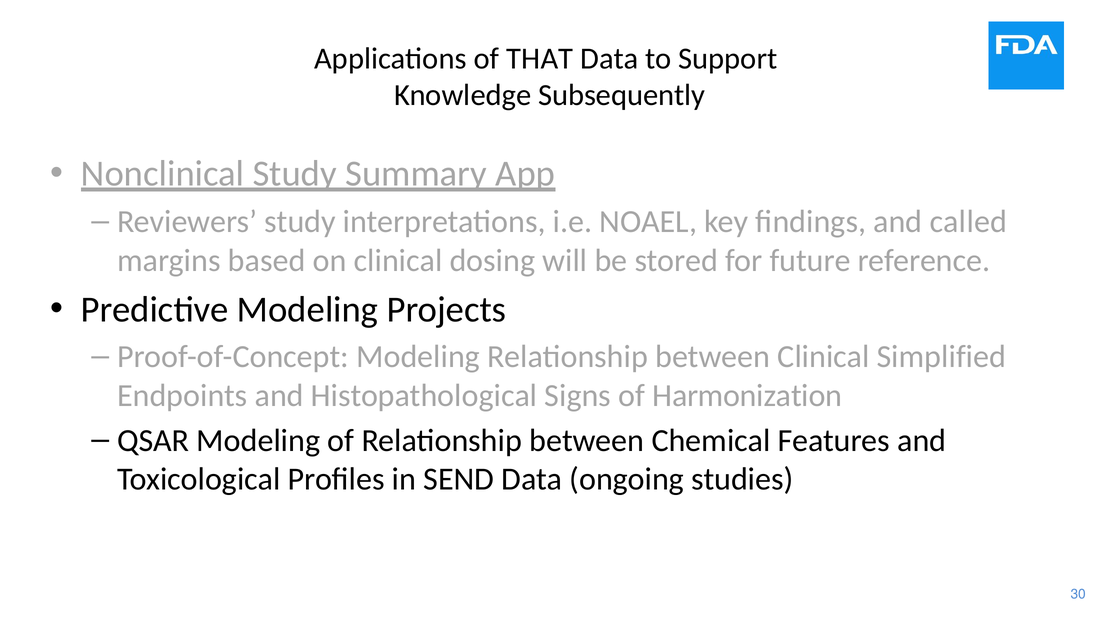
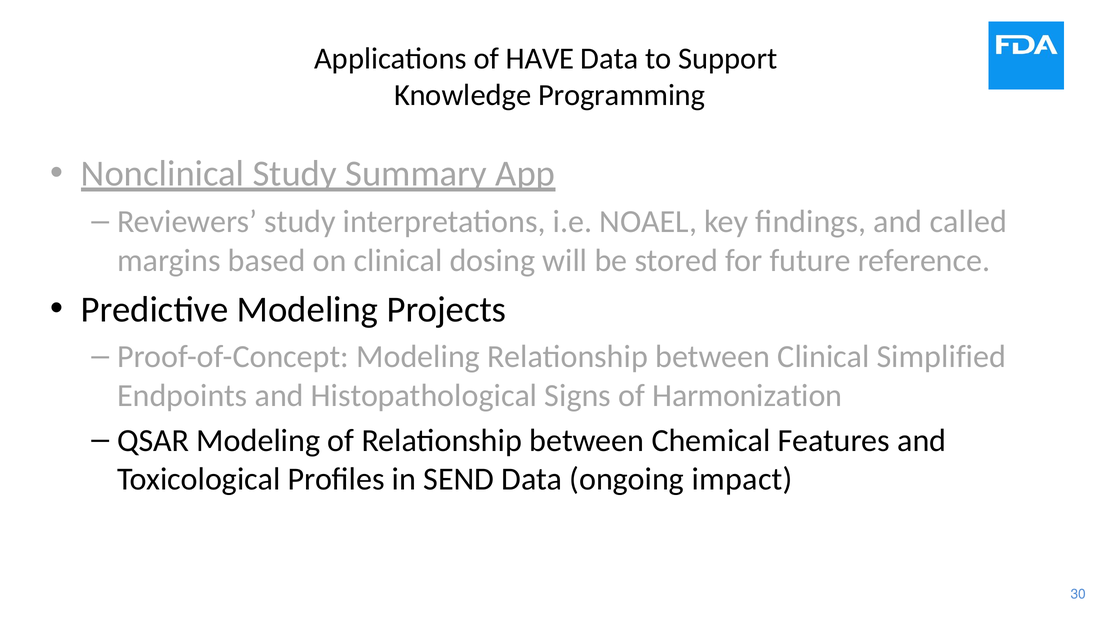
THAT: THAT -> HAVE (540, 58)
Subsequently: Subsequently -> Programming (622, 95)
studies: studies -> impact (742, 478)
